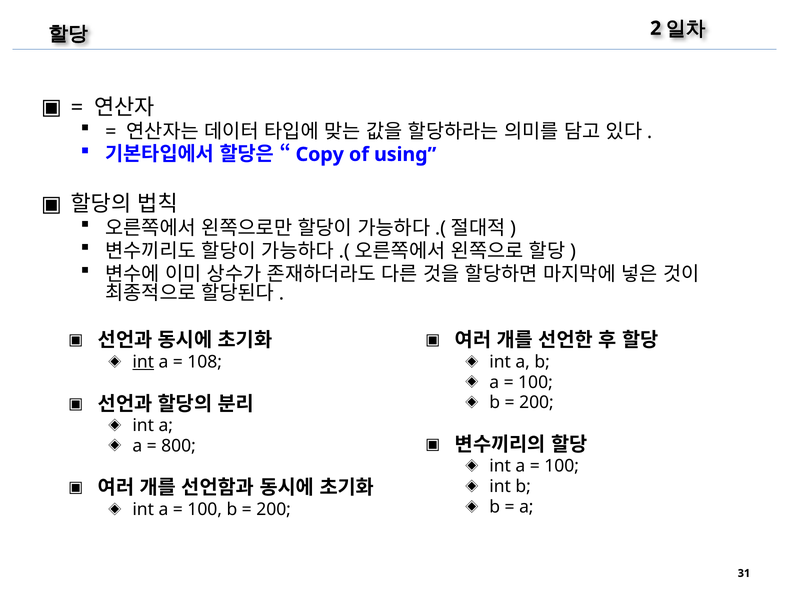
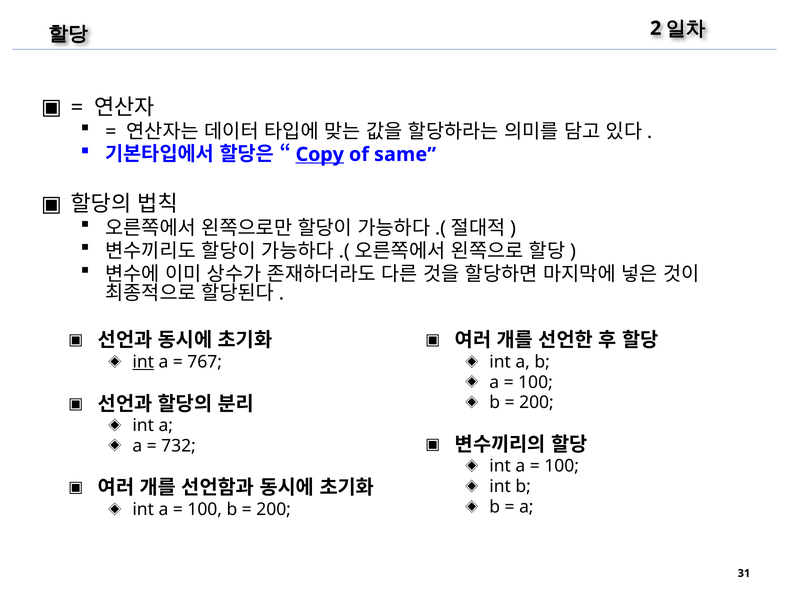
Copy underline: none -> present (320, 154)
using: using -> same (405, 154)
108: 108 -> 767 (205, 362)
800: 800 -> 732 (179, 446)
